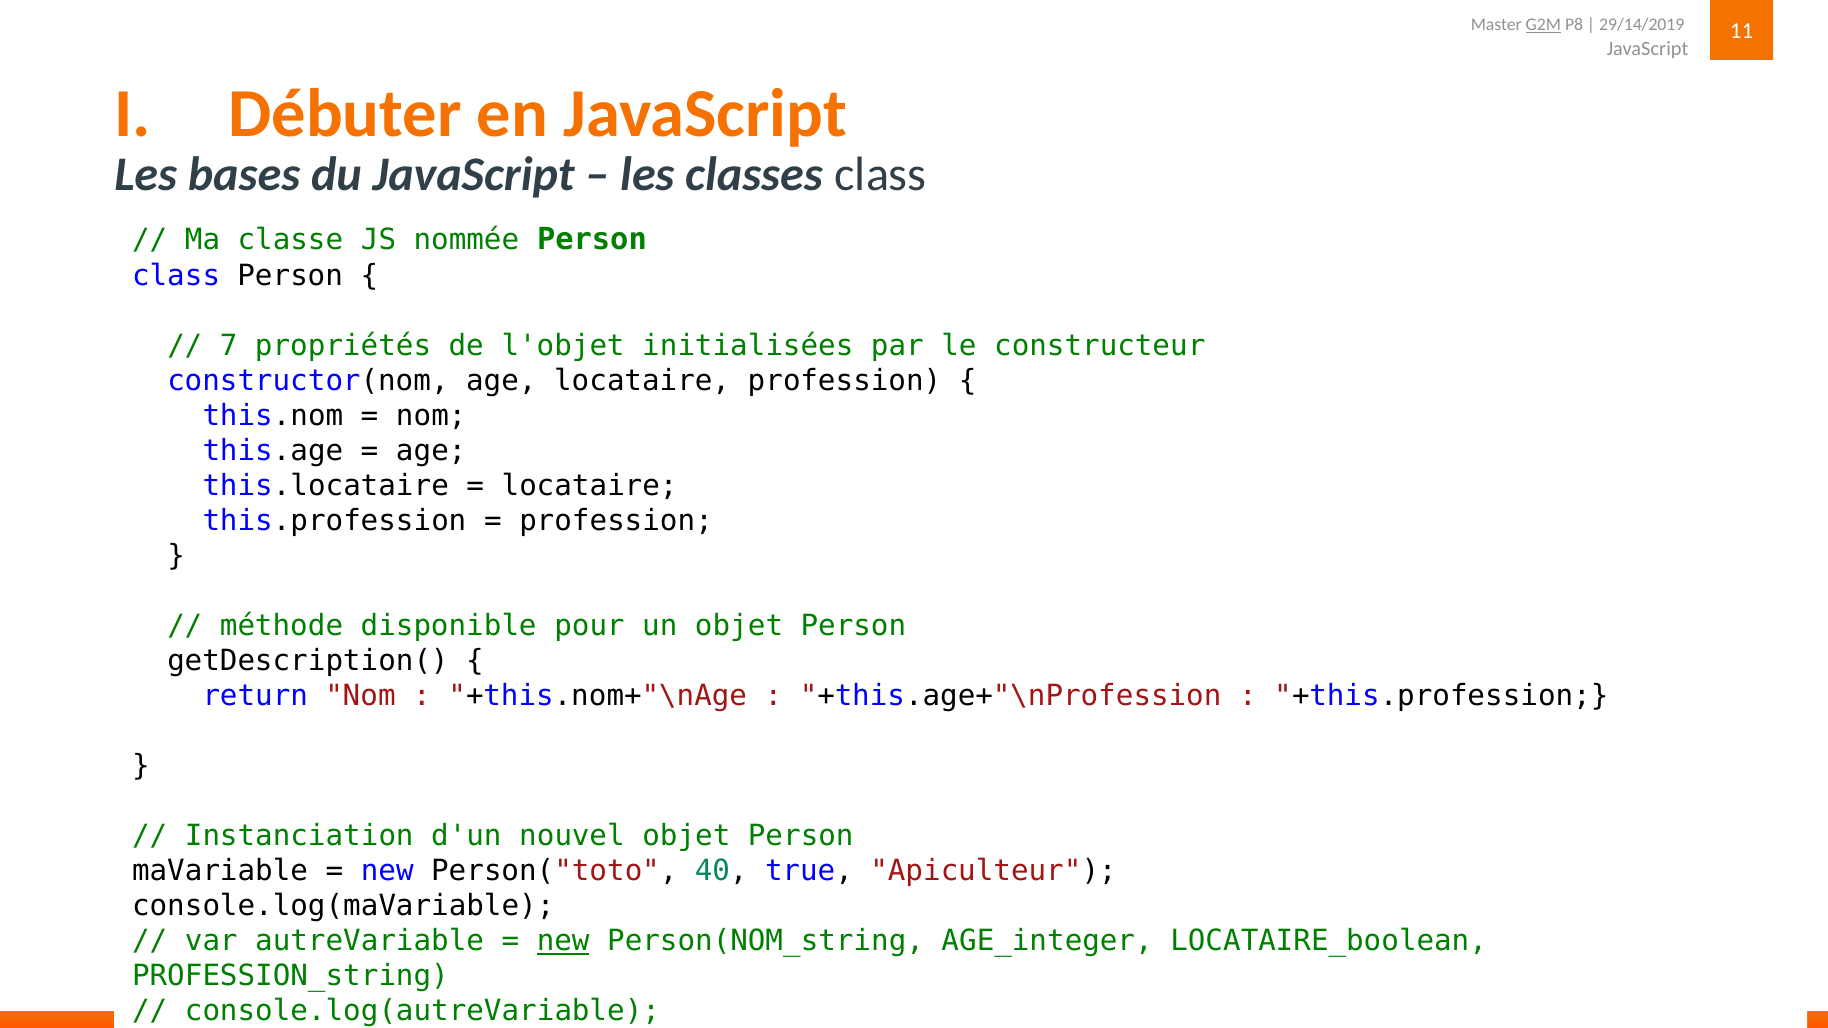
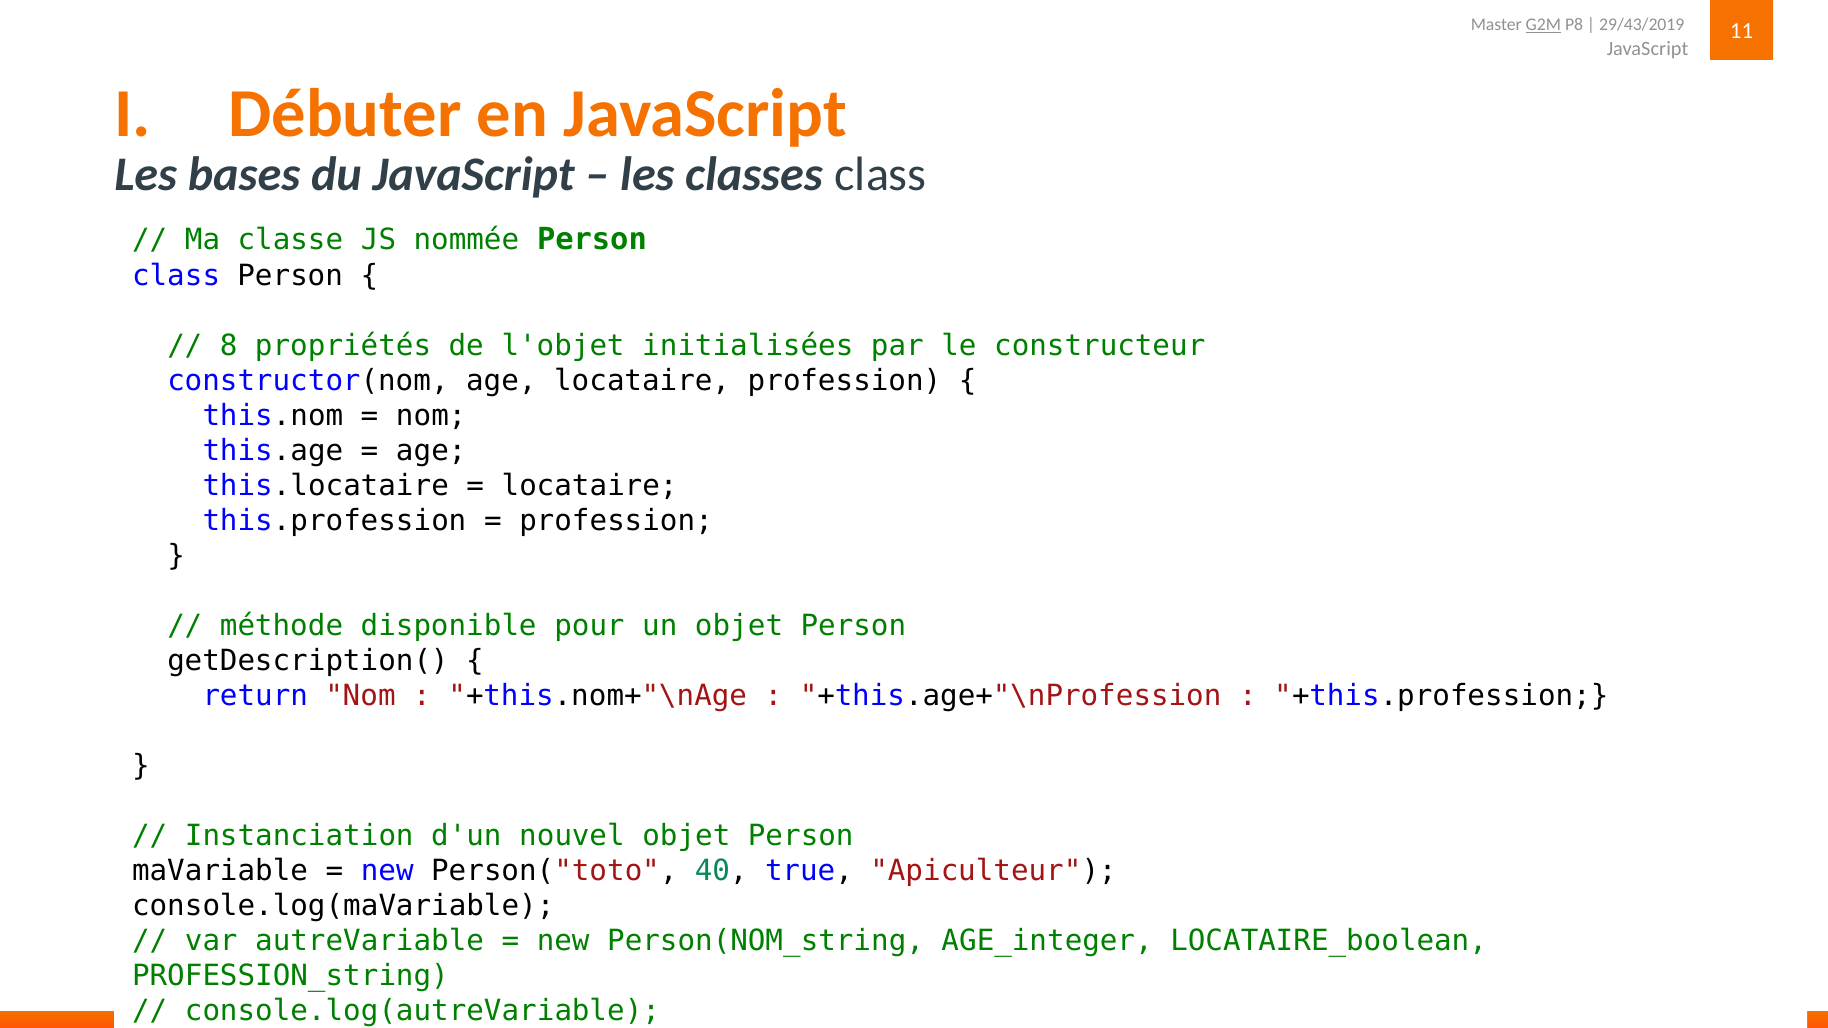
29/14/2019: 29/14/2019 -> 29/43/2019 (1642, 25)
7: 7 -> 8 (229, 346)
new underline: present -> none (563, 941)
